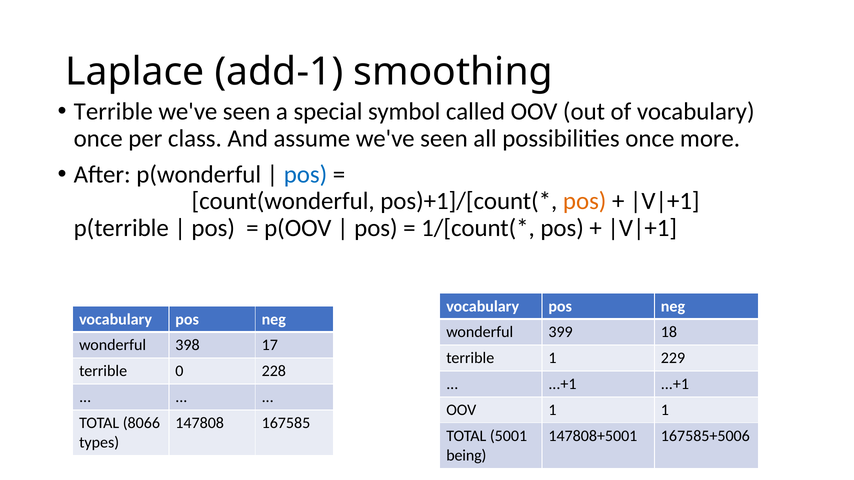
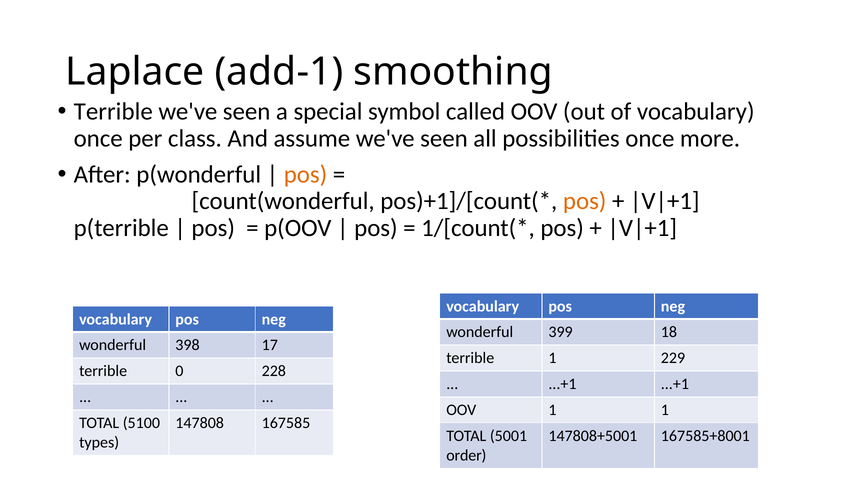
pos colour: blue -> orange (306, 174)
8066: 8066 -> 5100 (141, 423)
167585+5006: 167585+5006 -> 167585+8001 (705, 436)
being: being -> order (466, 456)
